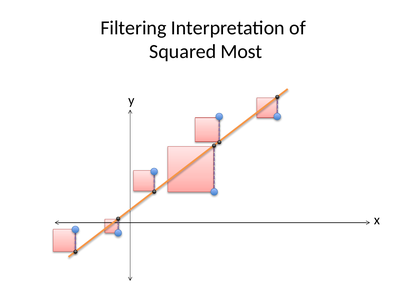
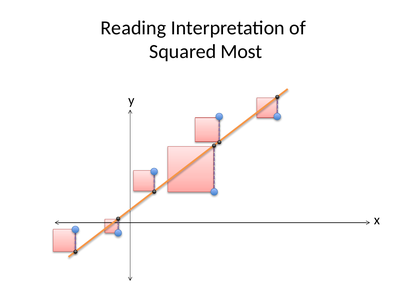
Filtering: Filtering -> Reading (133, 28)
